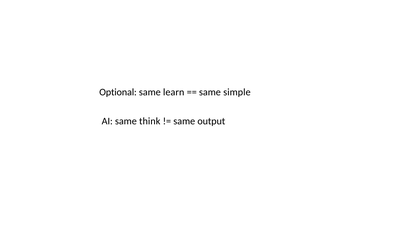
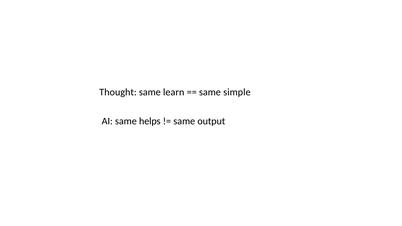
Optional: Optional -> Thought (118, 92)
think: think -> helps (150, 121)
